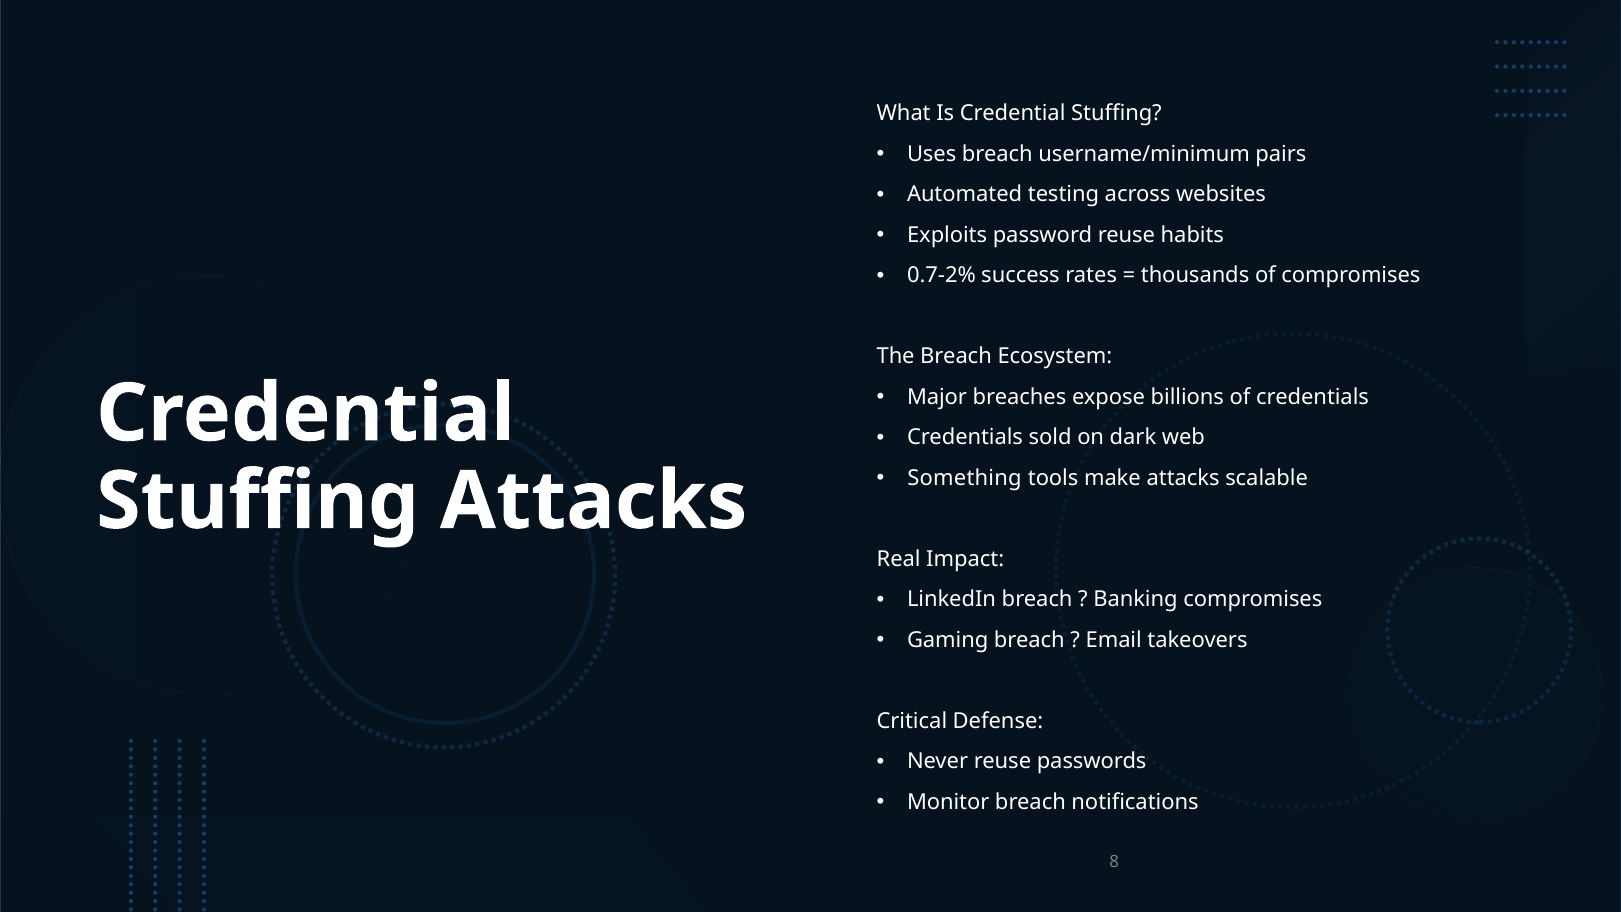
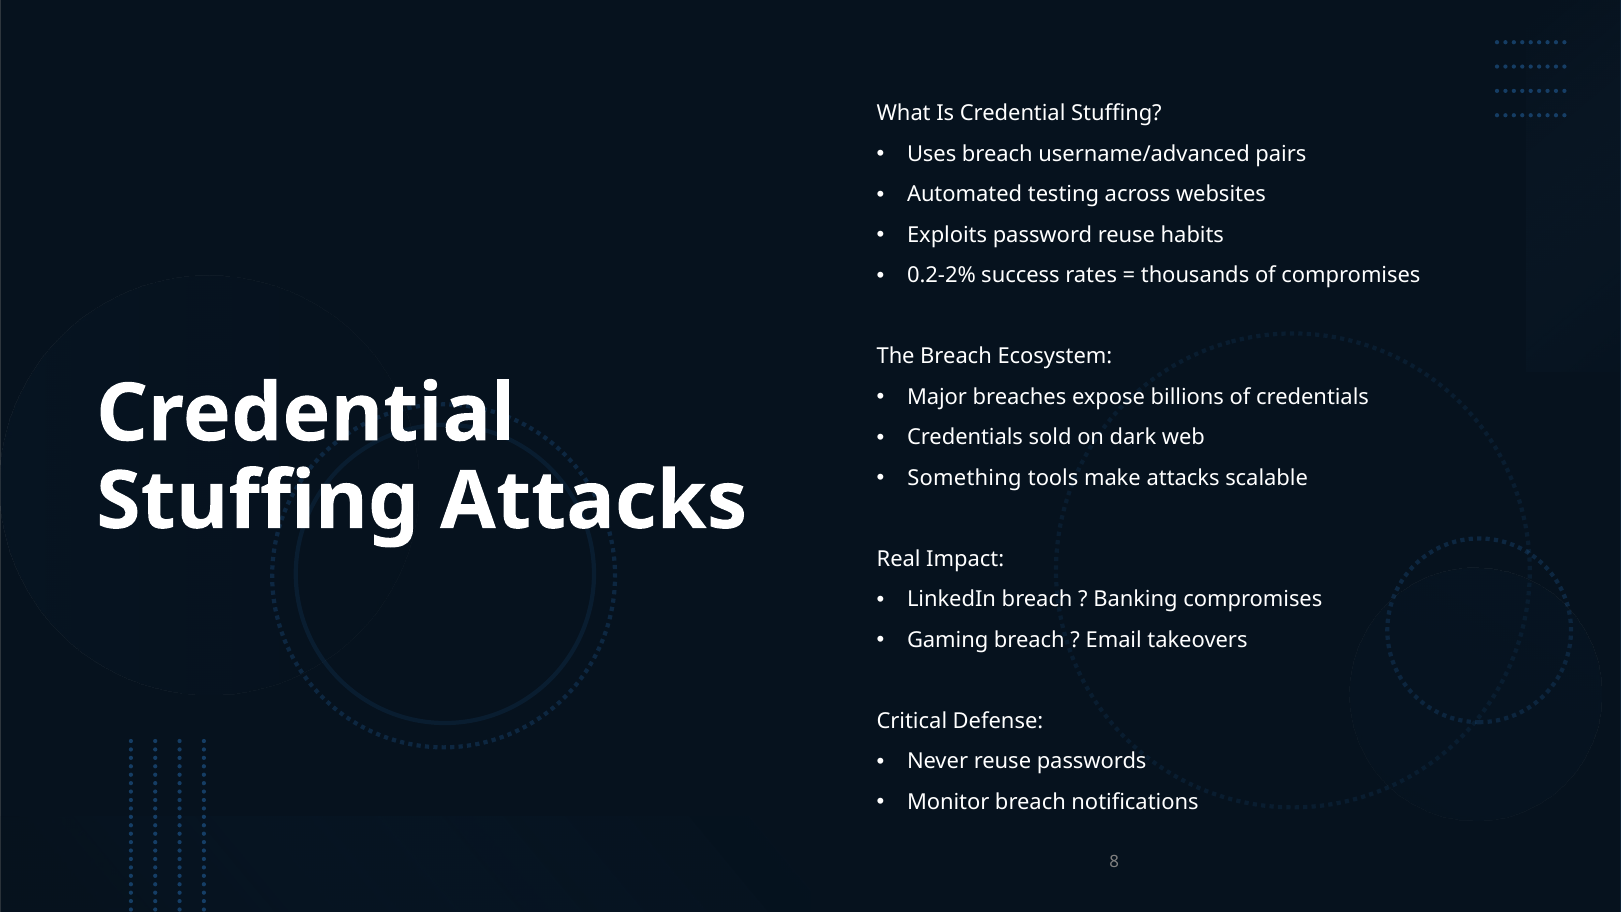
username/minimum: username/minimum -> username/advanced (1144, 154)
0.7-2%: 0.7-2% -> 0.2-2% (941, 276)
